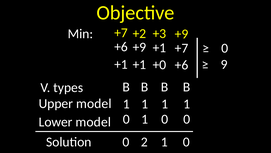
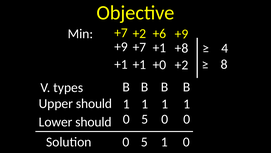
+3: +3 -> +6 (159, 33)
+6: +6 -> +9 (121, 47)
+9: +9 -> +7 (139, 47)
+7: +7 -> +8 (181, 48)
0: 0 -> 4 (225, 48)
9: 9 -> 8 (224, 64)
+1 +6: +6 -> +2 (181, 65)
Upper model: model -> should (94, 103)
1: 1 -> 5 (145, 119)
Lower model: model -> should (93, 122)
2: 2 -> 5 (144, 141)
